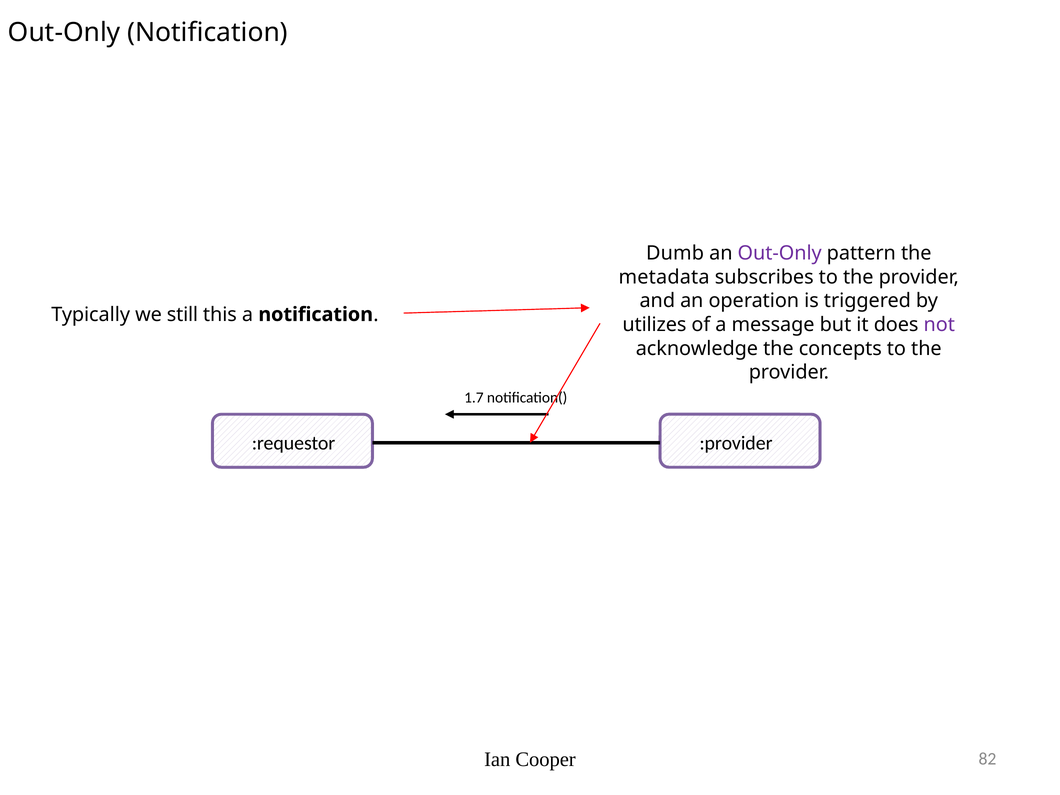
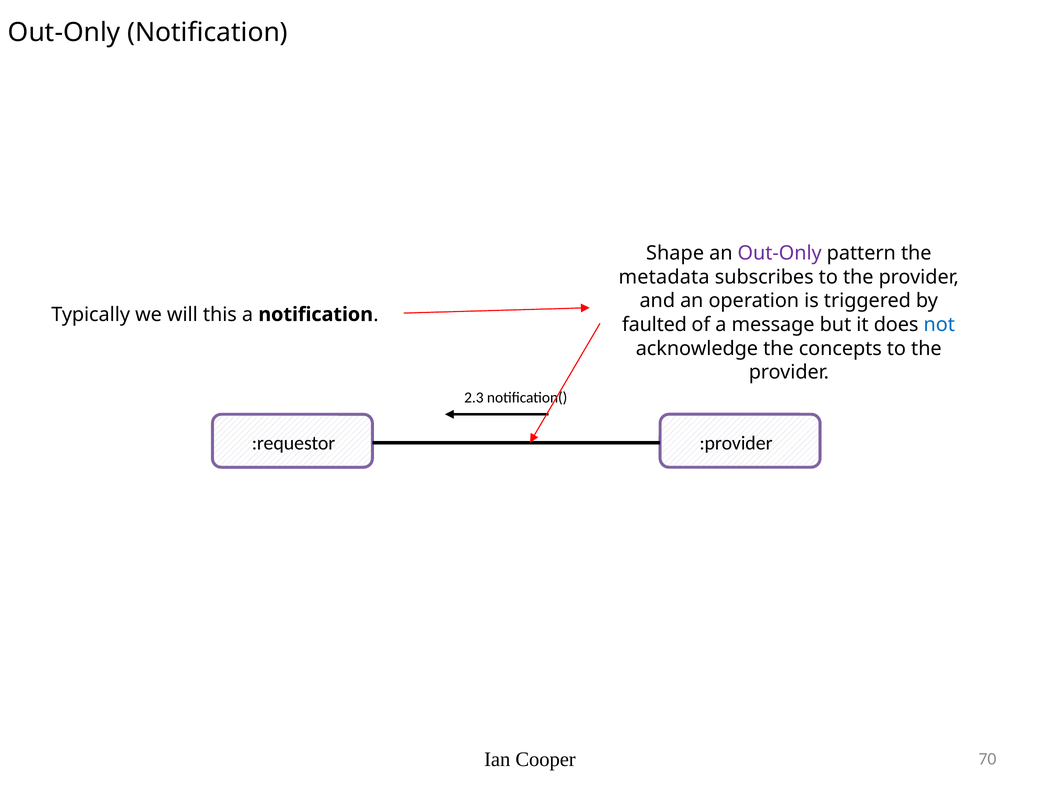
Dumb: Dumb -> Shape (675, 253)
still: still -> will (182, 314)
utilizes: utilizes -> faulted (654, 325)
not colour: purple -> blue (939, 325)
1.7: 1.7 -> 2.3 (474, 398)
82: 82 -> 70 (987, 759)
